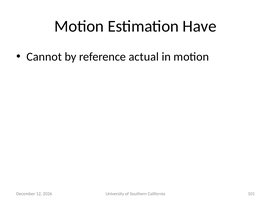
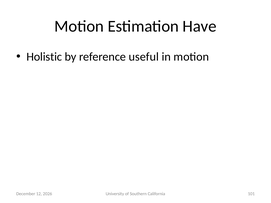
Cannot: Cannot -> Holistic (44, 57)
actual: actual -> useful (144, 57)
